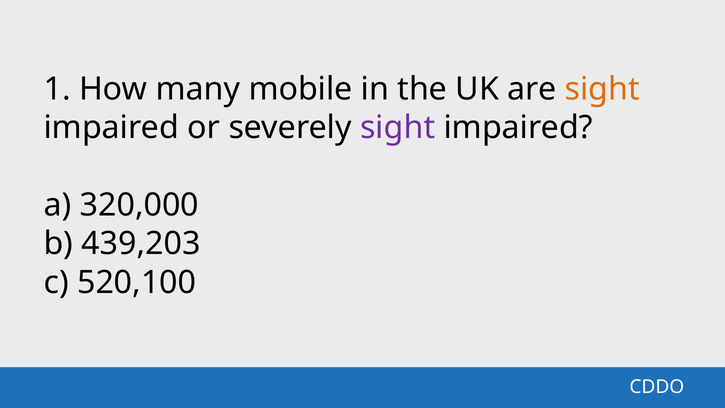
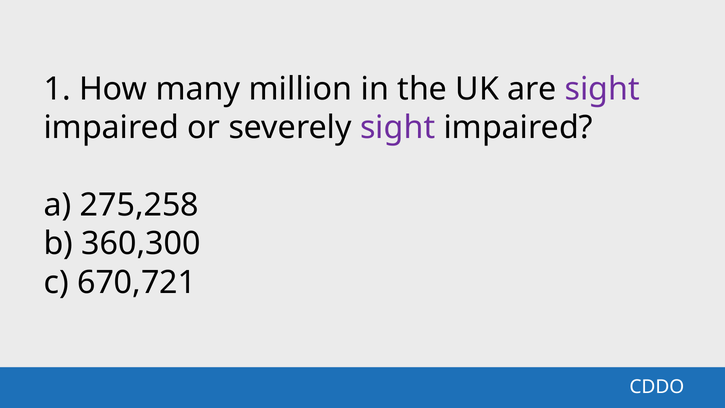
mobile: mobile -> million (300, 89)
sight colour: orange -> purple (602, 89)
320,000: 320,000 -> 275,258 (139, 205)
439,203: 439,203 -> 360,300 (141, 244)
520,100: 520,100 -> 670,721 (137, 282)
